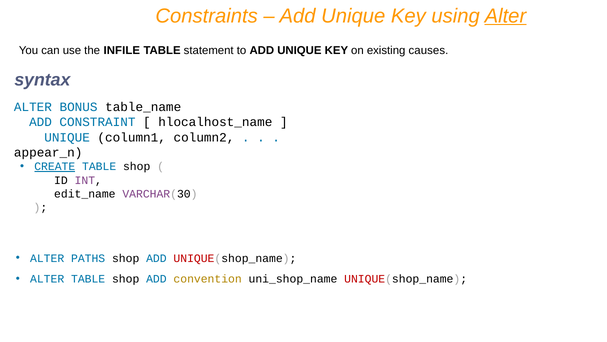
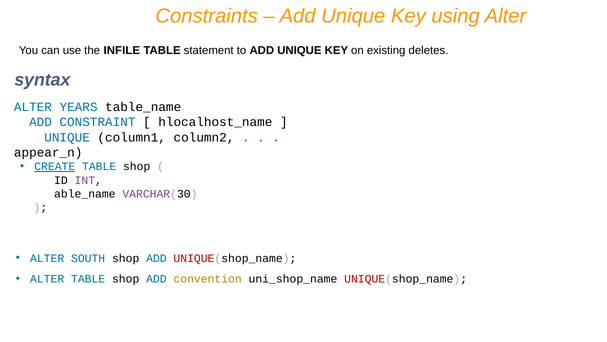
Alter underline: present -> none (505, 16)
causes: causes -> deletes (428, 51)
BONUS: BONUS -> YEARS (79, 107)
edit_name: edit_name -> able_name (85, 194)
PATHS: PATHS -> SOUTH (88, 258)
